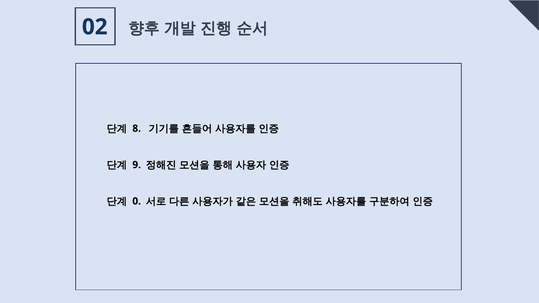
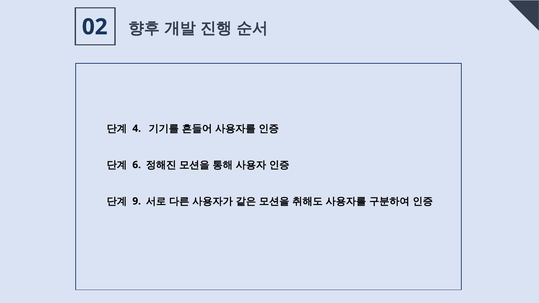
8: 8 -> 4 (137, 129)
9: 9 -> 6 (137, 165)
0: 0 -> 9 (137, 201)
